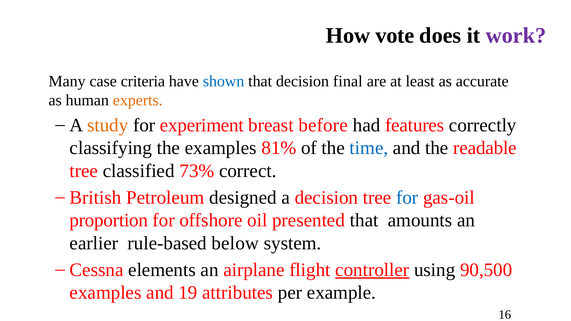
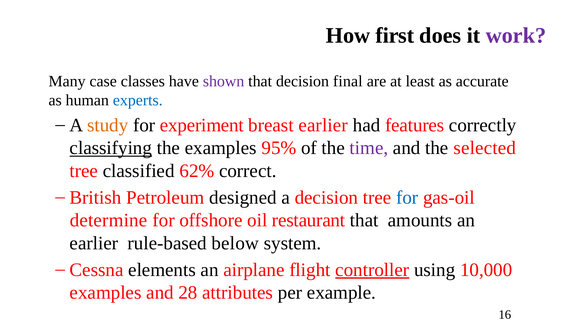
vote: vote -> first (395, 35)
criteria: criteria -> classes (143, 81)
shown colour: blue -> purple (224, 81)
experts colour: orange -> blue (138, 100)
breast before: before -> earlier (323, 125)
classifying underline: none -> present (111, 148)
81%: 81% -> 95% (279, 148)
time colour: blue -> purple (369, 148)
readable: readable -> selected (485, 148)
73%: 73% -> 62% (197, 171)
proportion: proportion -> determine (109, 220)
presented: presented -> restaurant (309, 220)
90,500: 90,500 -> 10,000 (486, 270)
19: 19 -> 28 (188, 293)
